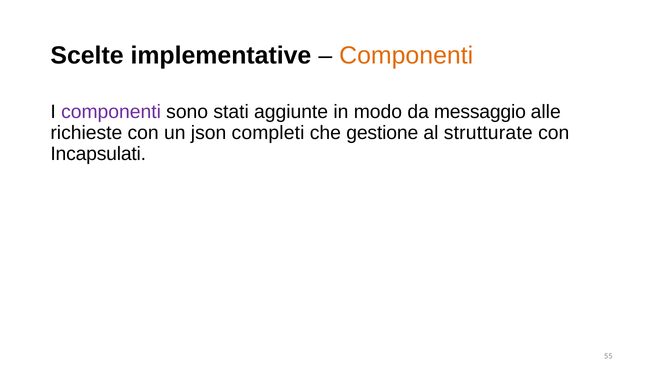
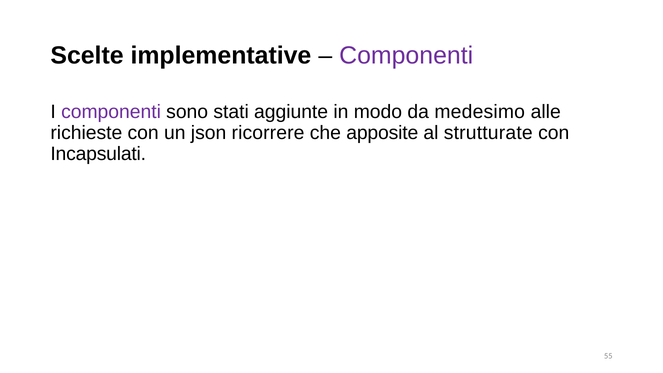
Componenti colour: orange -> purple (406, 56)
messaggio: messaggio -> medesimo (480, 112)
completi: completi -> ricorrere (268, 133)
gestione: gestione -> apposite (382, 133)
